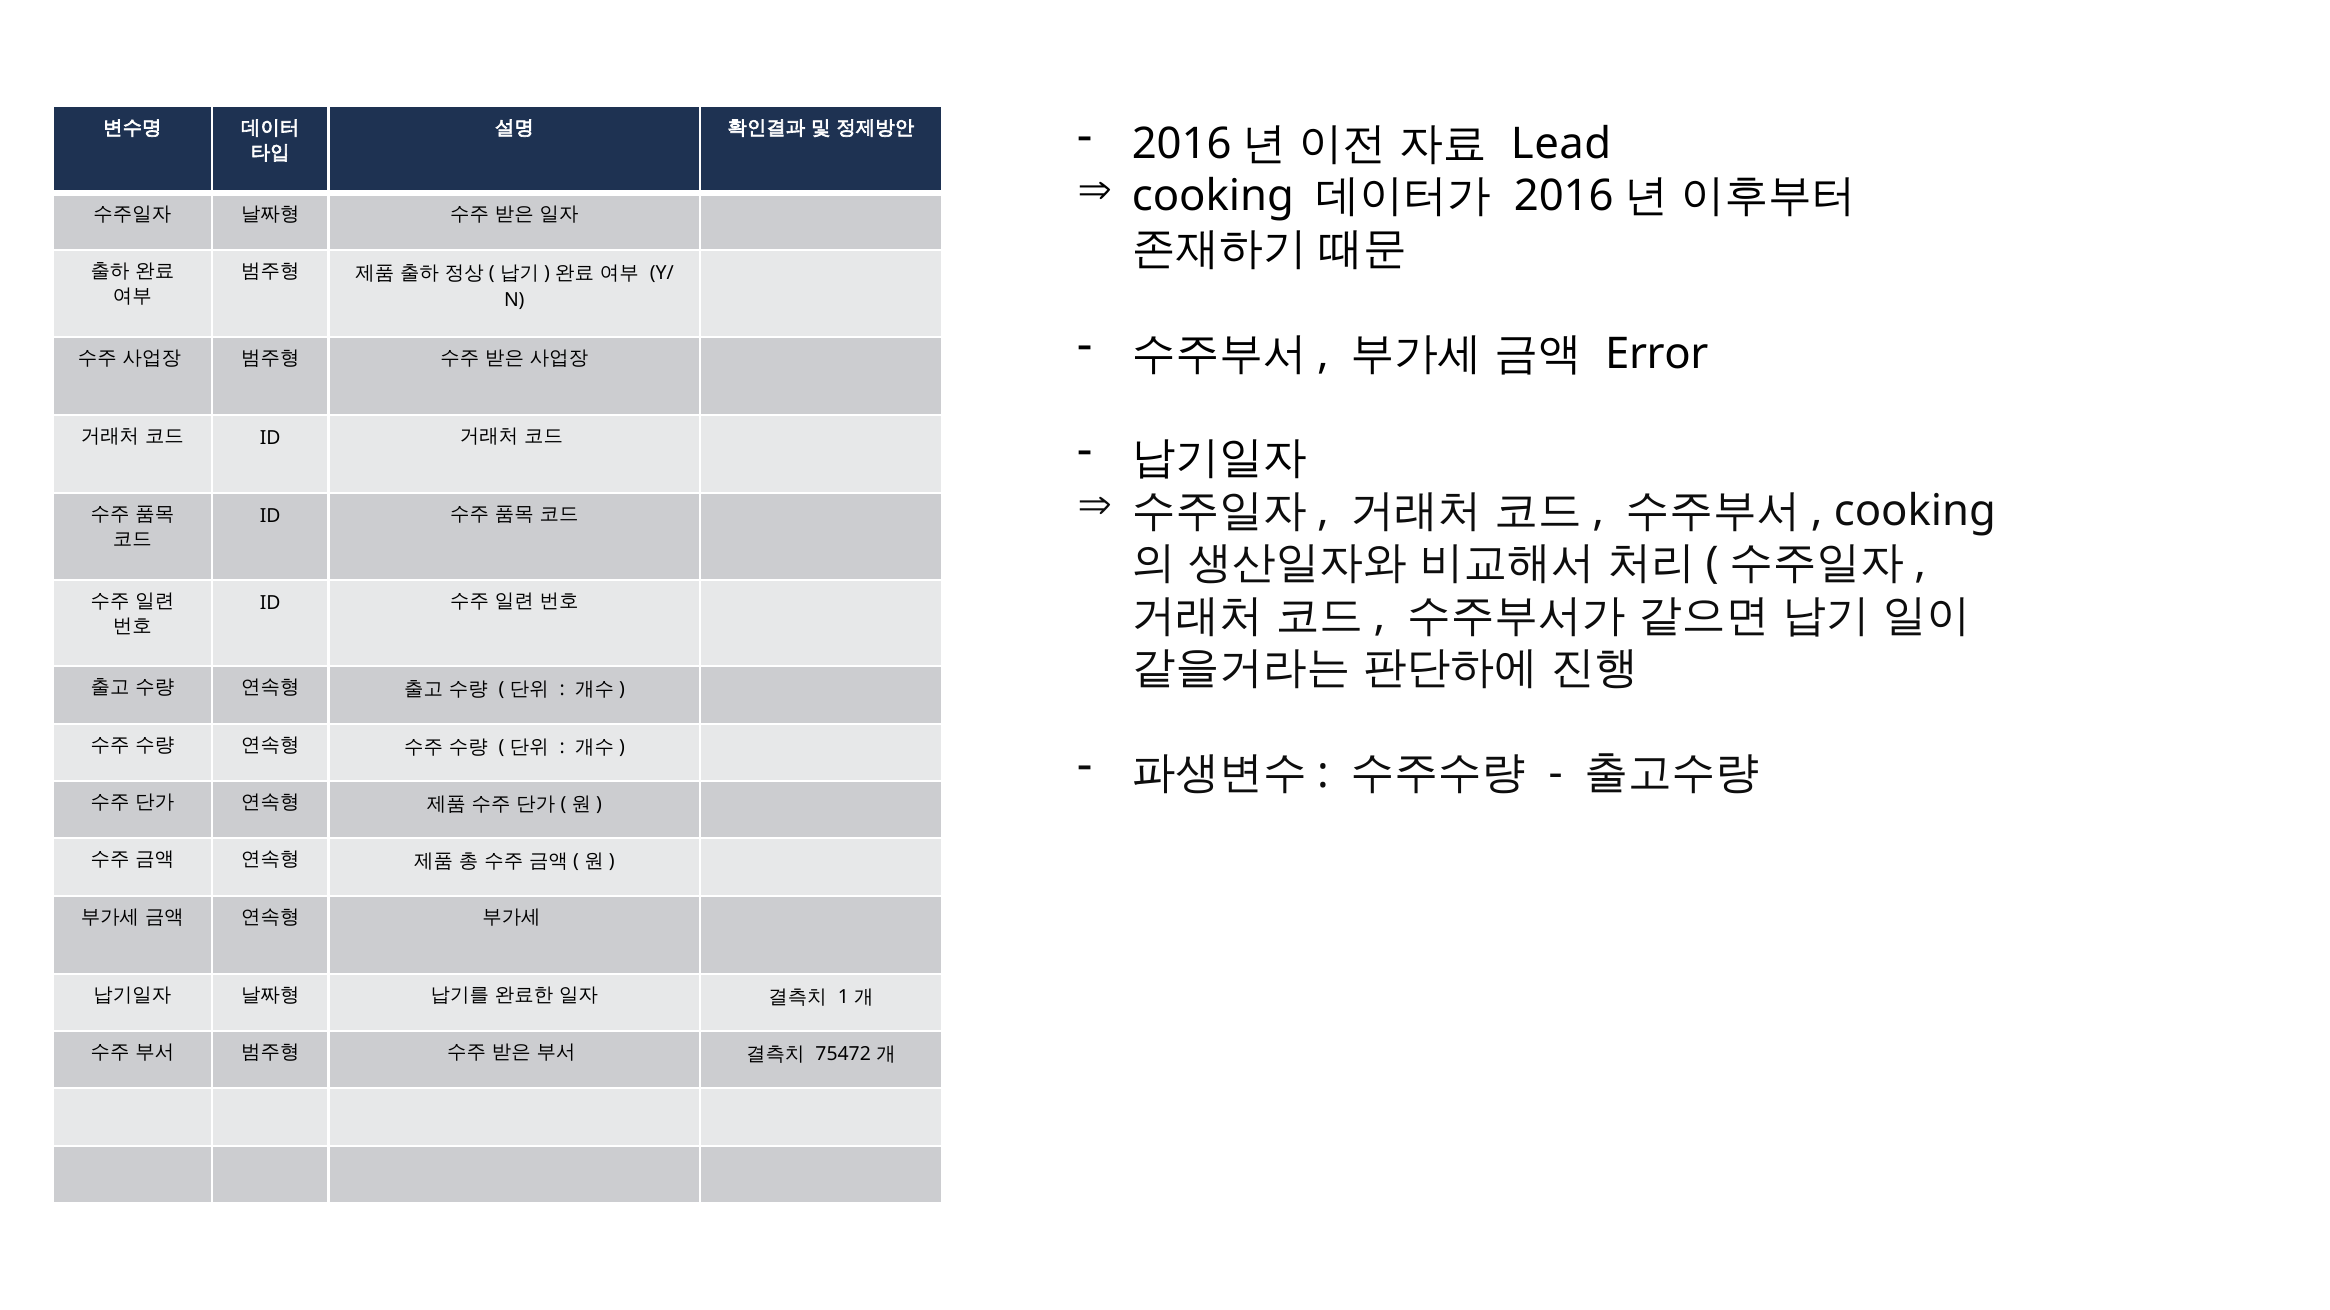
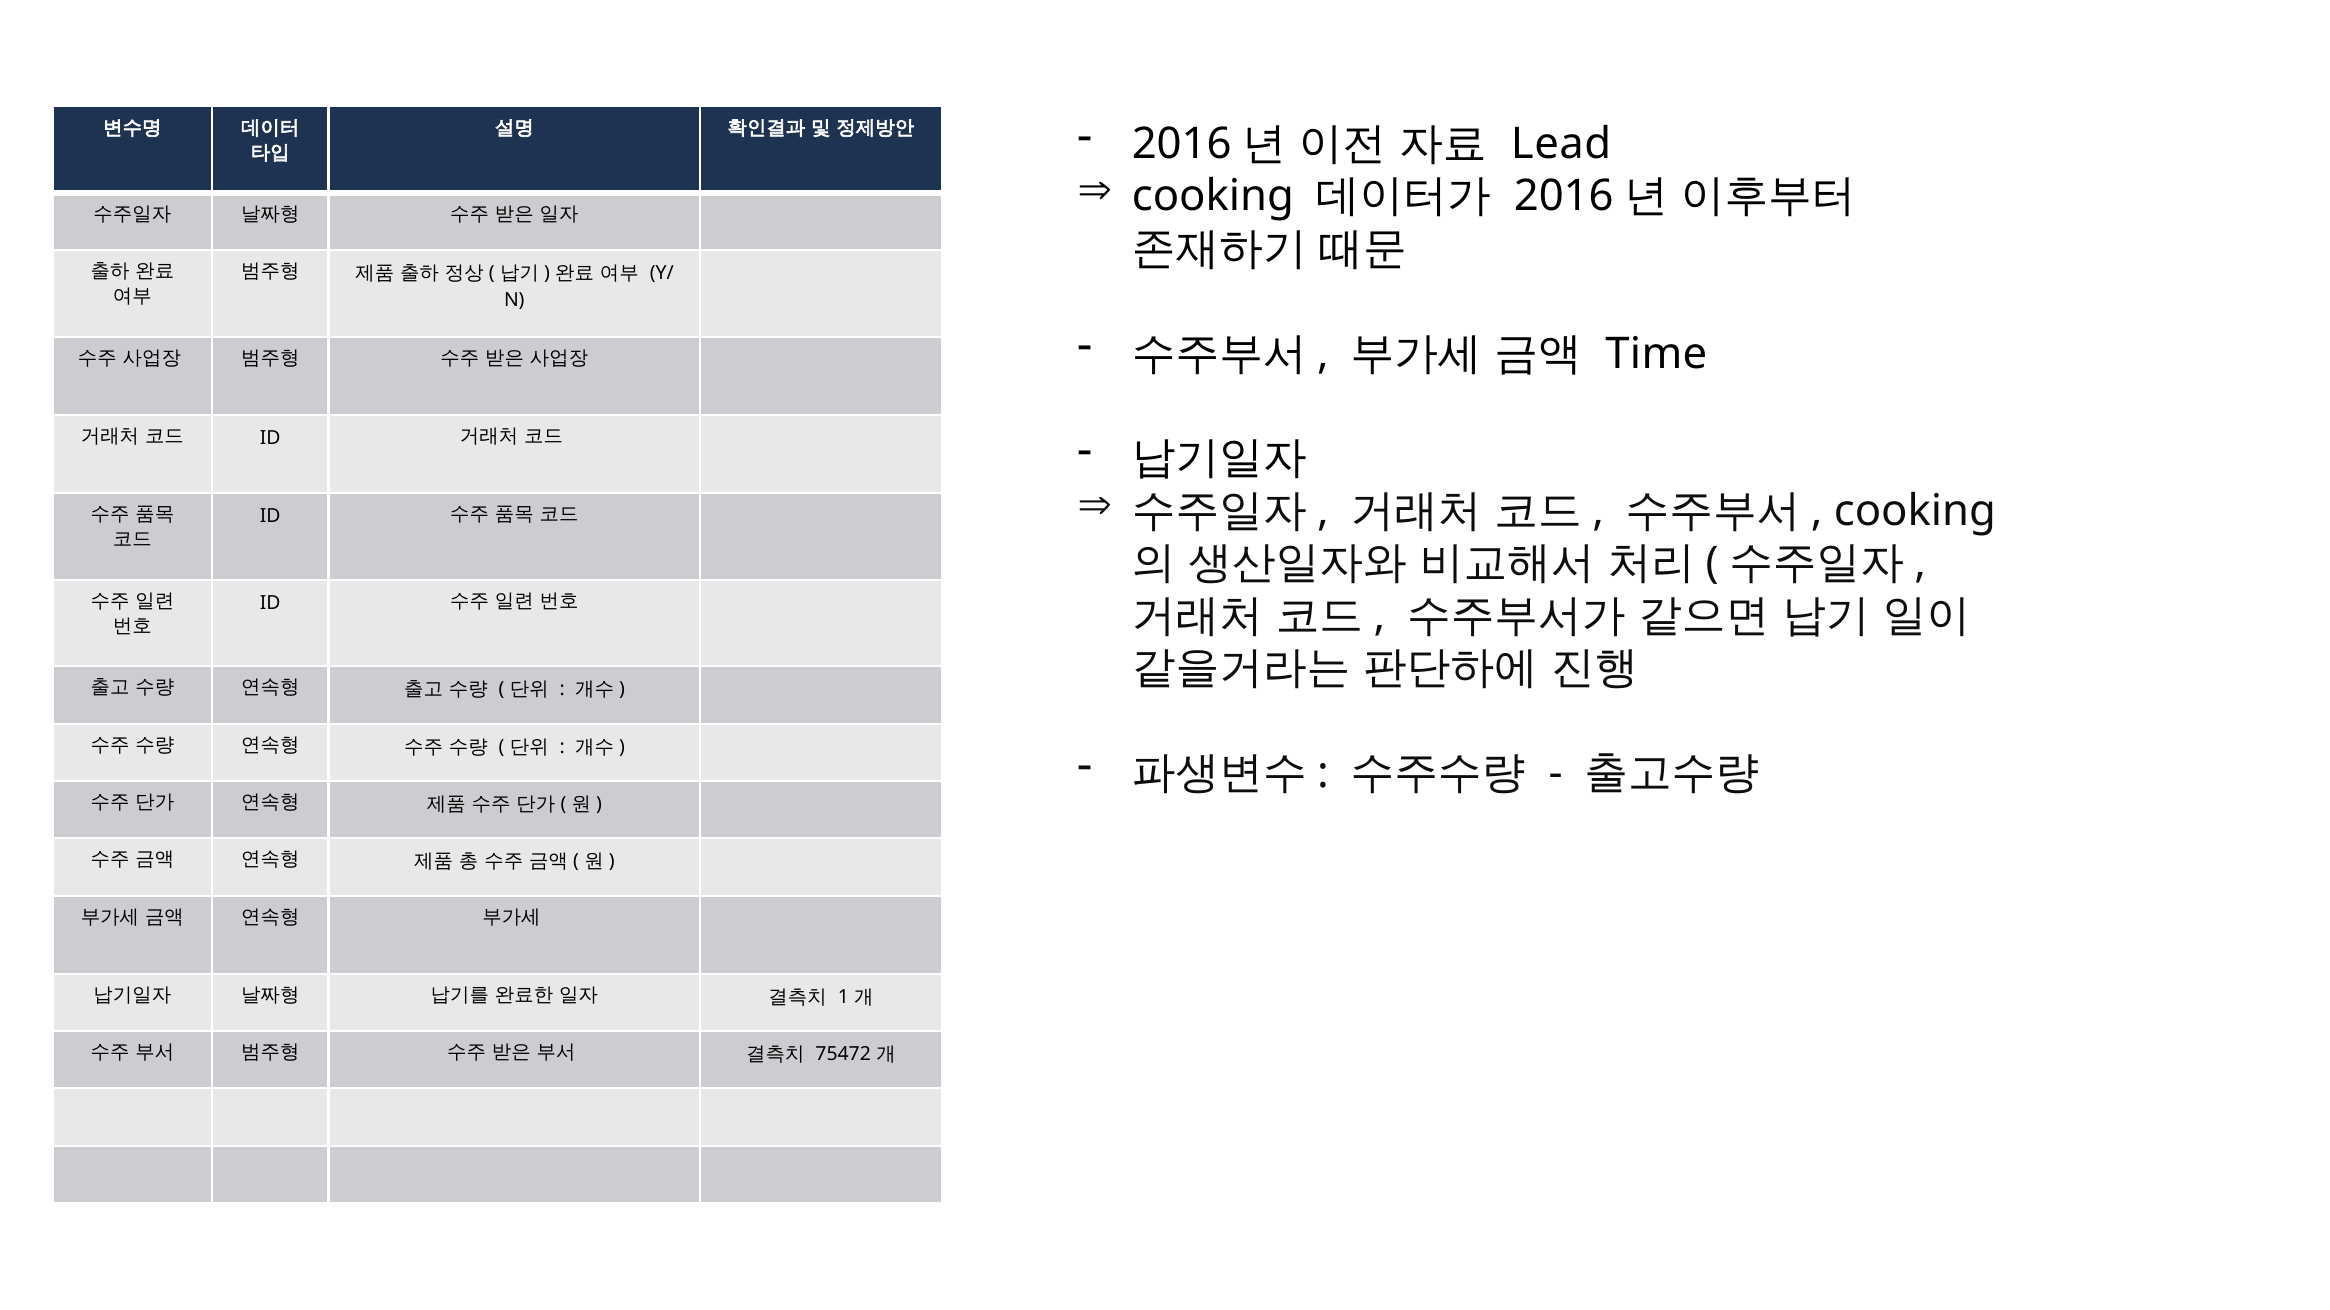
Error: Error -> Time (1656, 354)
